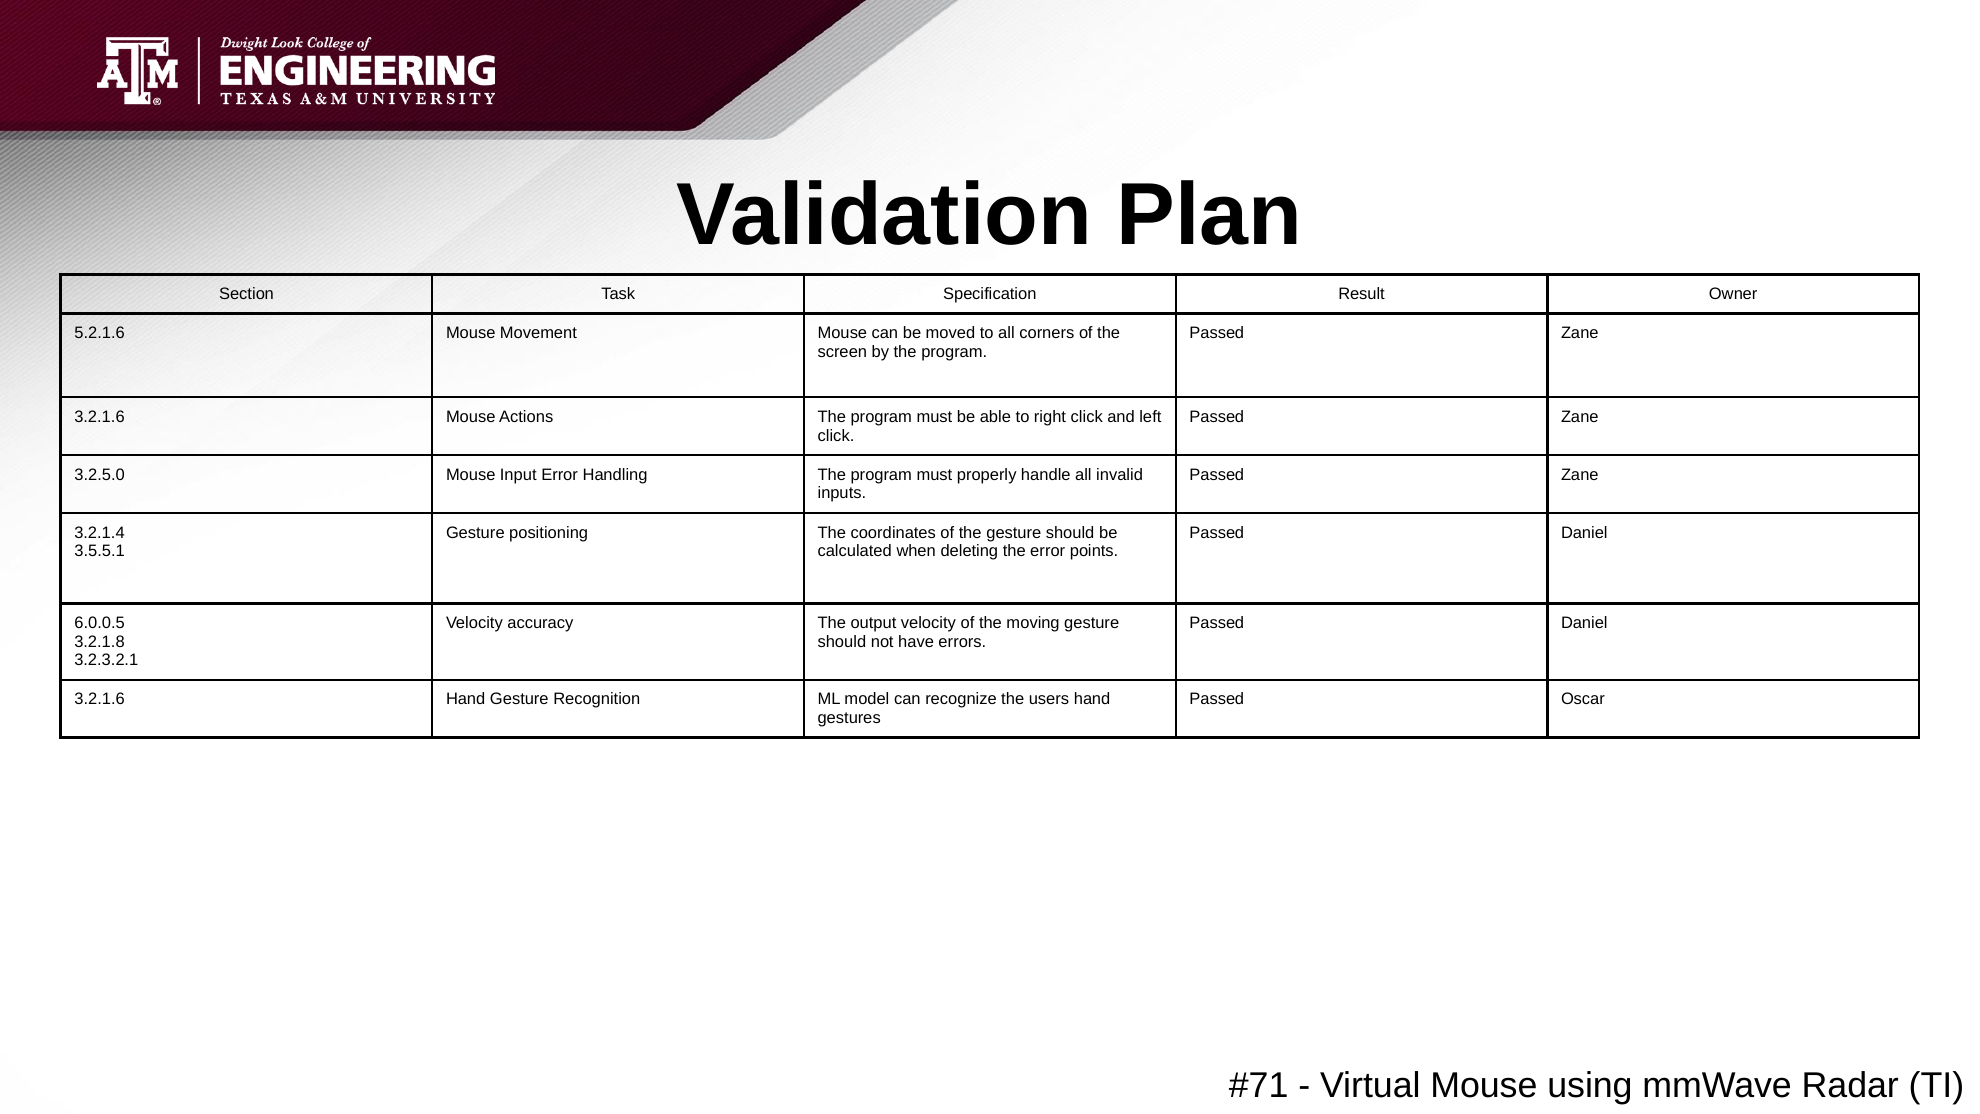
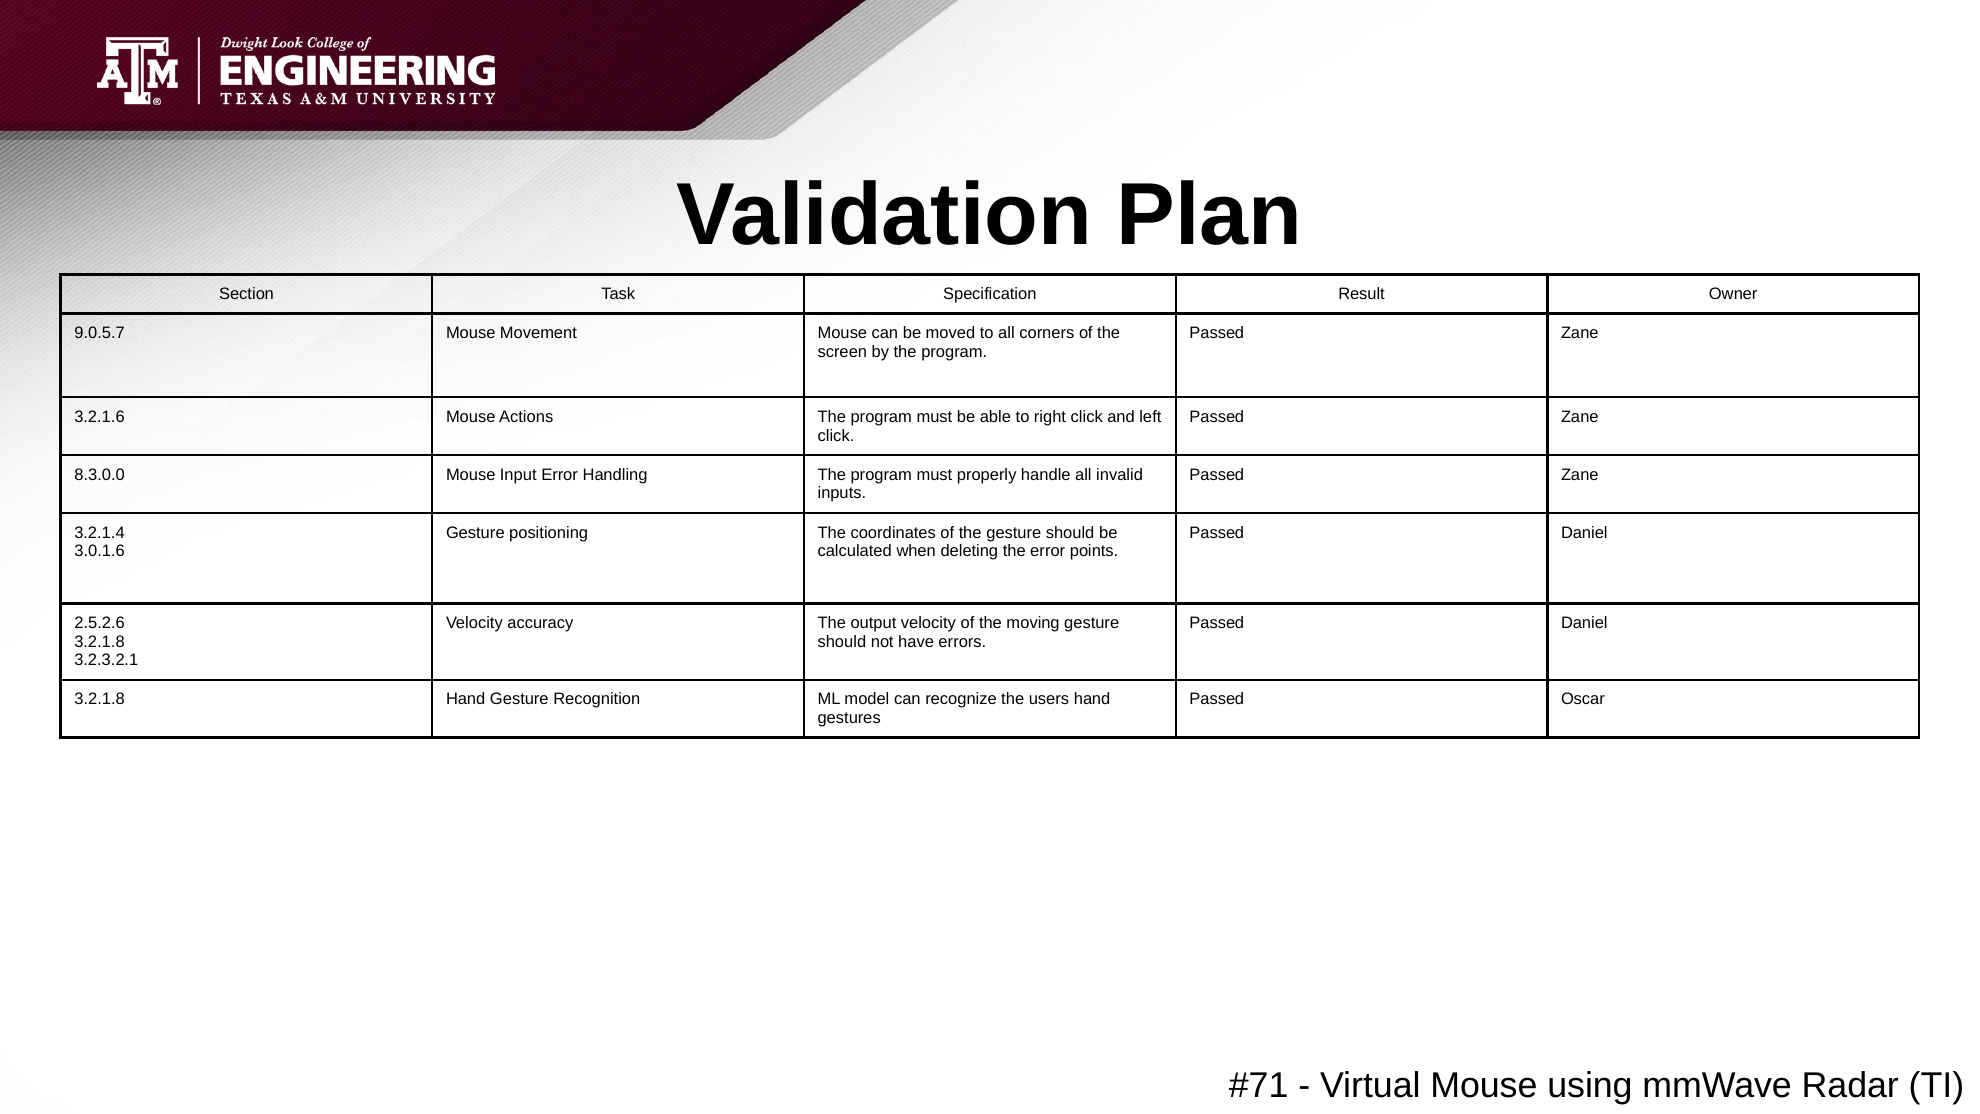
5.2.1.6: 5.2.1.6 -> 9.0.5.7 (100, 333)
3.2.5.0: 3.2.5.0 -> 8.3.0.0 (100, 475)
3.5.5.1: 3.5.5.1 -> 3.0.1.6 (100, 551)
6.0.0.5: 6.0.0.5 -> 2.5.2.6 (100, 623)
3.2.1.6: 3.2.1.6 -> 3.2.1.8 (100, 699)
